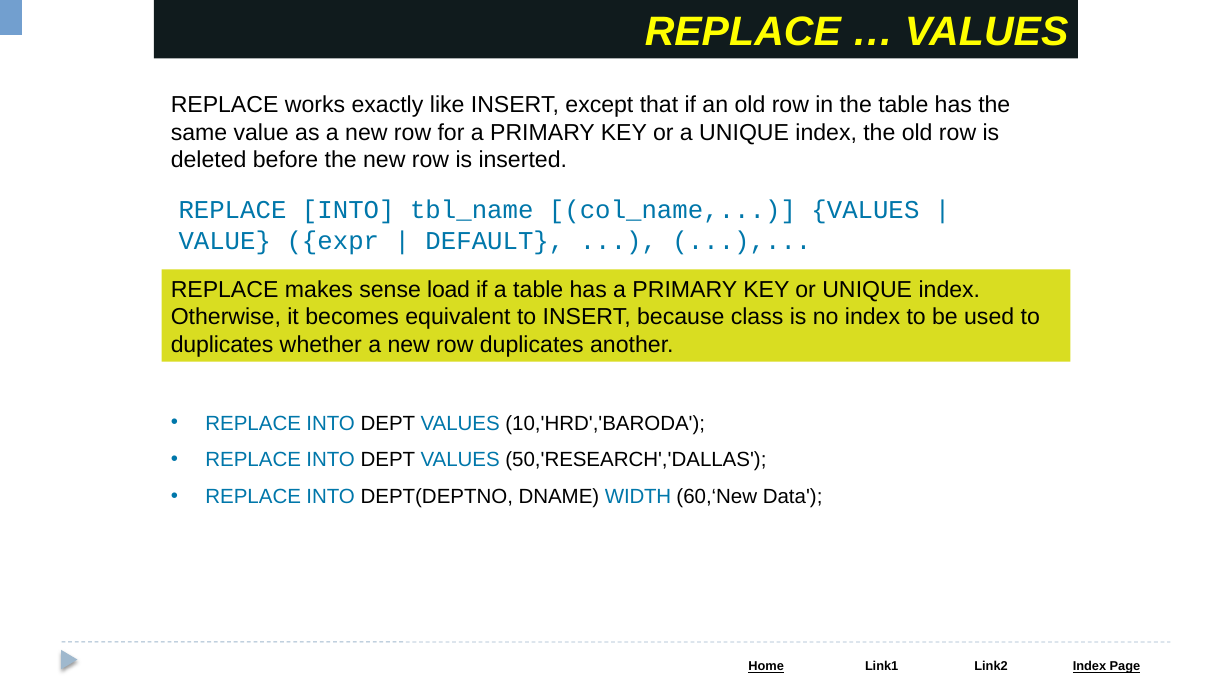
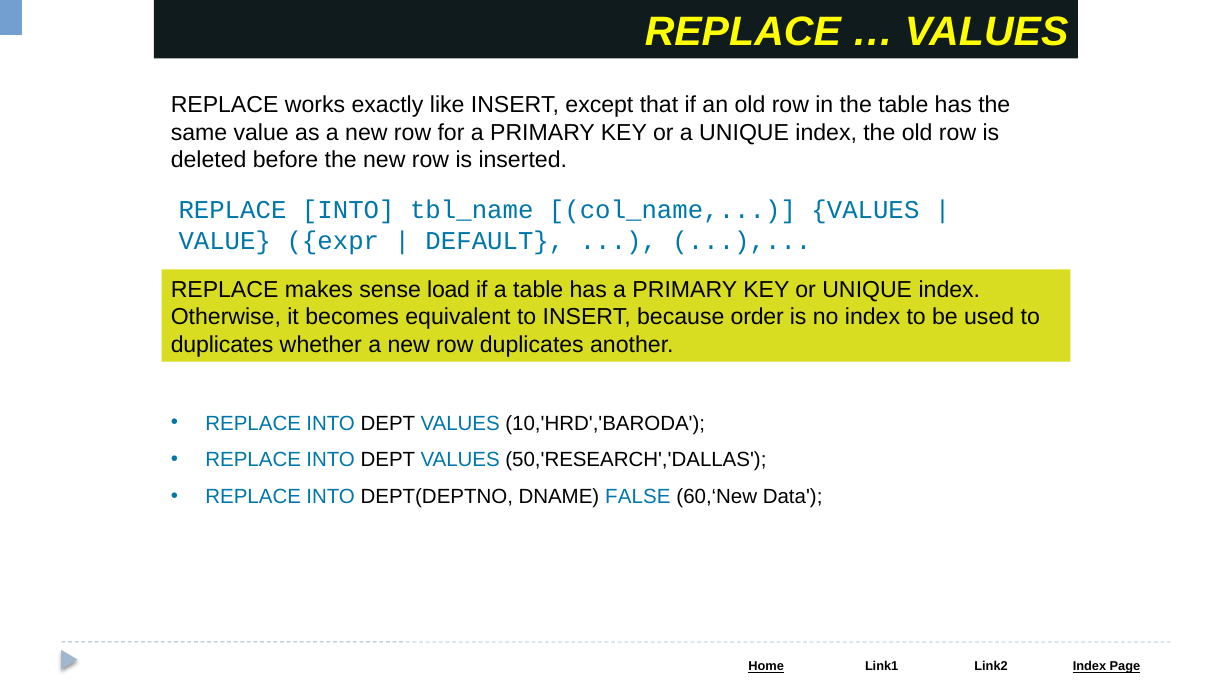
class: class -> order (757, 317)
WIDTH: WIDTH -> FALSE (638, 497)
